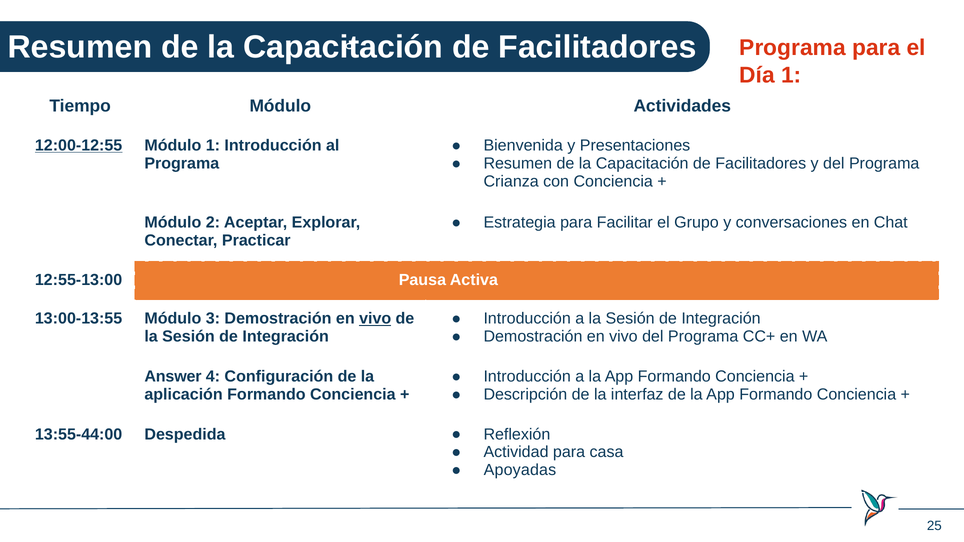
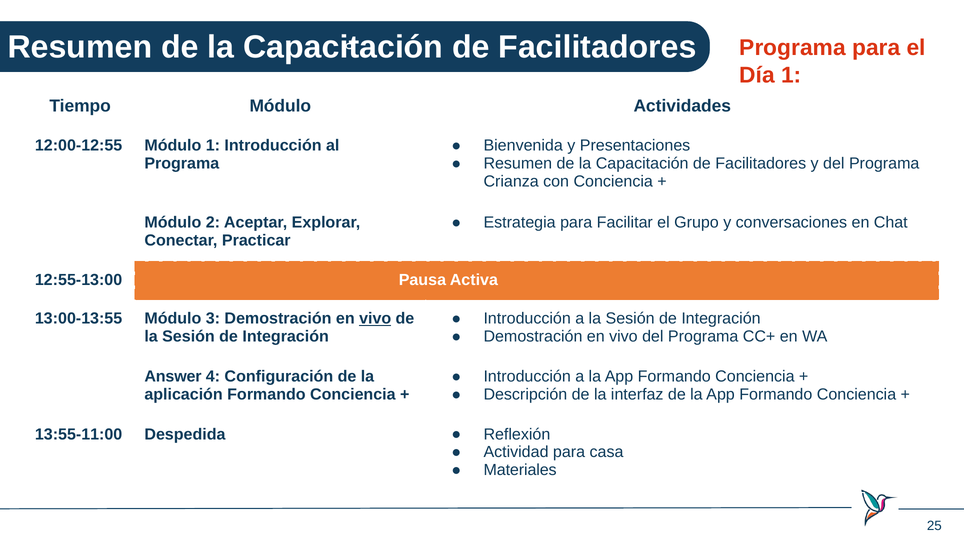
12:00-12:55 underline: present -> none (79, 145)
13:55-44:00: 13:55-44:00 -> 13:55-11:00 (79, 434)
Apoyadas: Apoyadas -> Materiales (520, 470)
